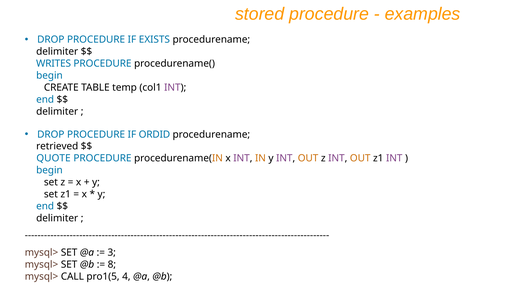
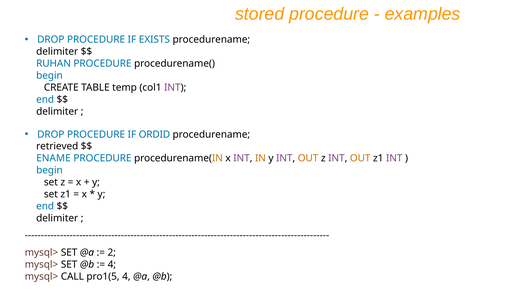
WRITES: WRITES -> RUHAN (54, 64)
QUOTE: QUOTE -> ENAME (53, 158)
3: 3 -> 2 (112, 252)
8: 8 -> 4 (112, 264)
